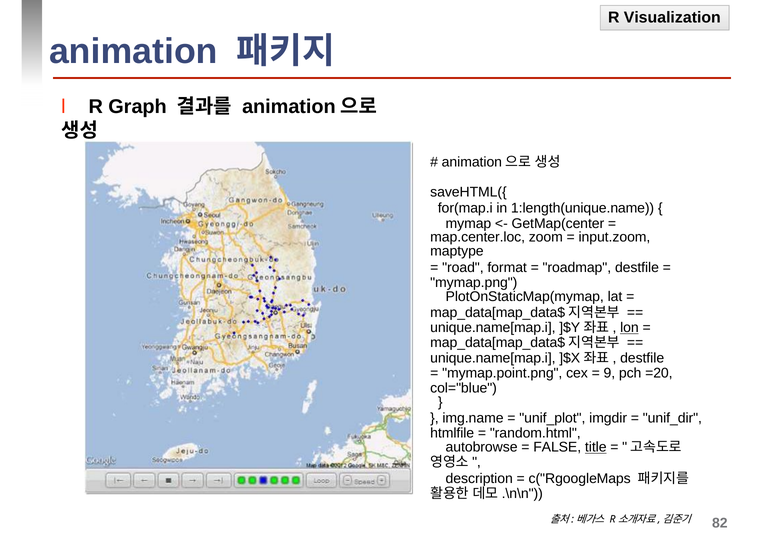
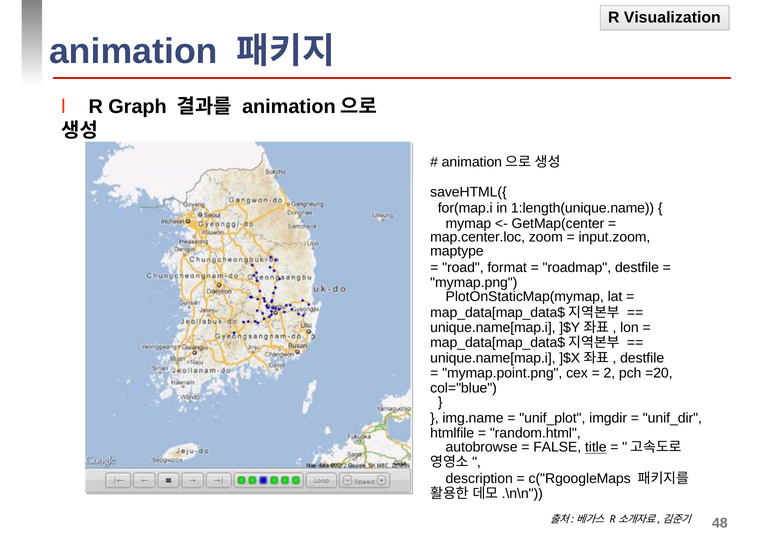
lon underline: present -> none (629, 328)
9: 9 -> 2 (609, 373)
82: 82 -> 48 (720, 523)
